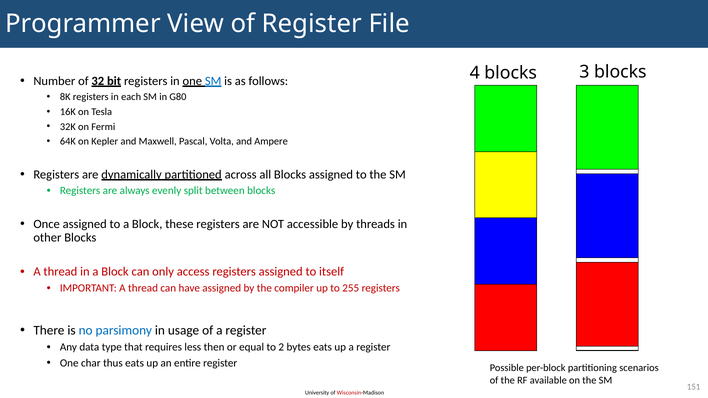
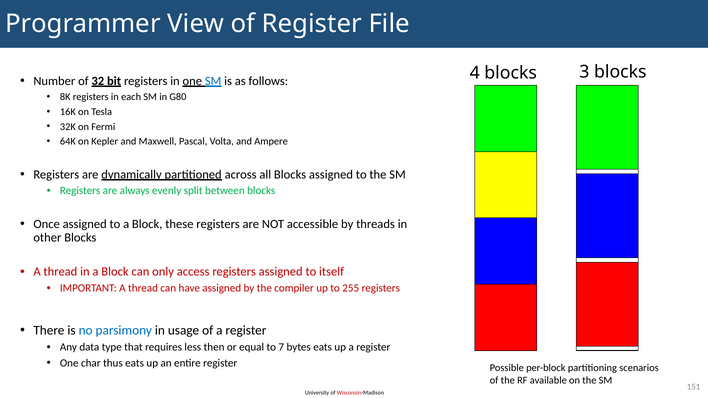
2: 2 -> 7 (281, 347)
